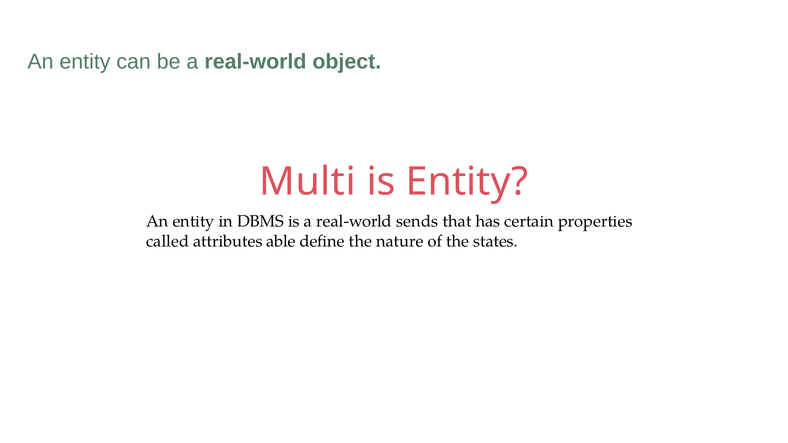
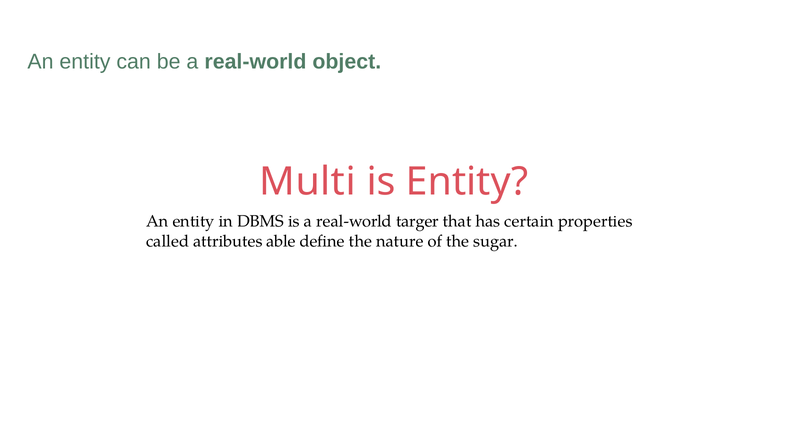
sends: sends -> targer (417, 222)
states: states -> sugar (496, 241)
